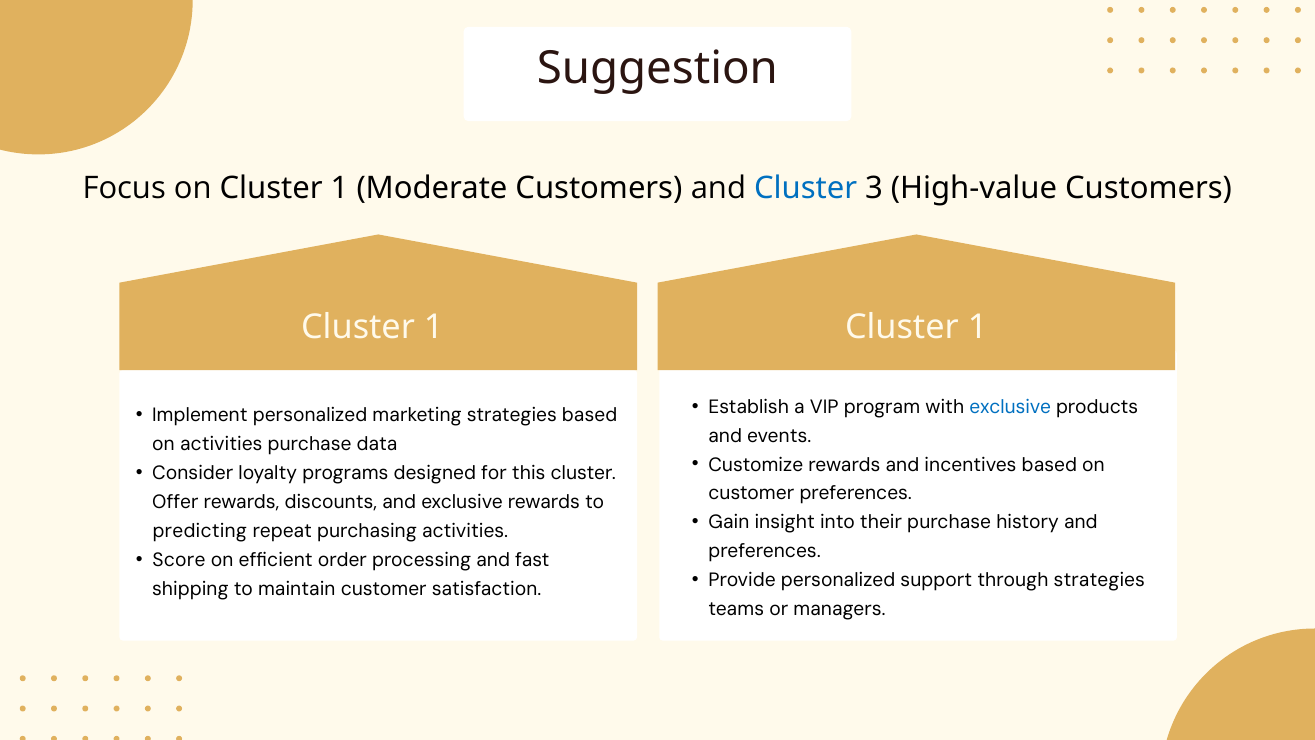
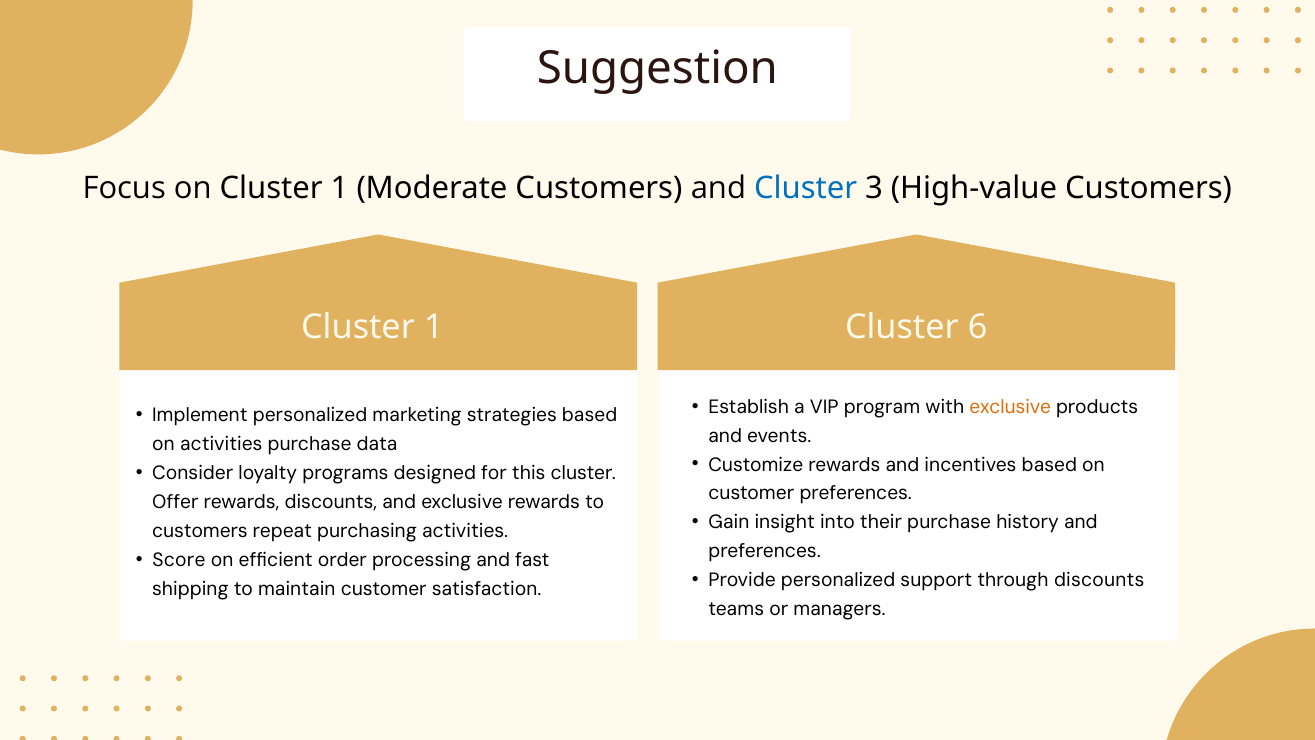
1: 1 -> 6 (978, 327)
exclusive colour: blue -> orange (1010, 407)
predicting: predicting -> customers (200, 531)
through strategies: strategies -> discounts (1099, 580)
